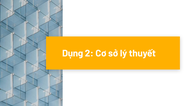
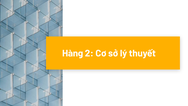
Dụng: Dụng -> Hàng (73, 53)
